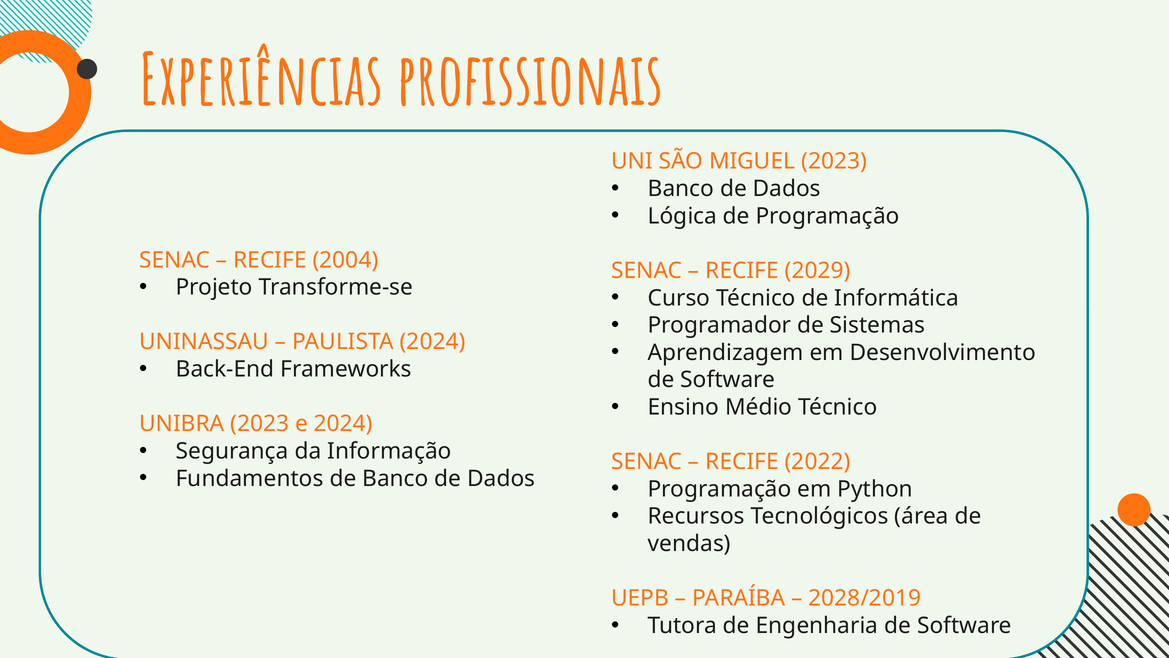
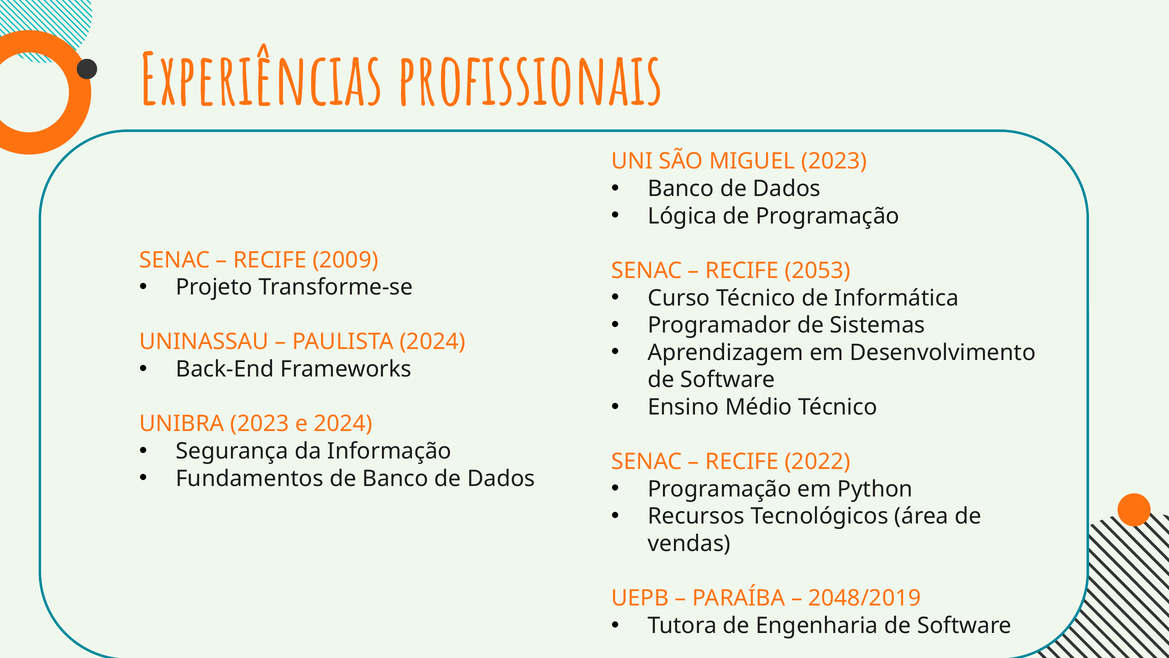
2004: 2004 -> 2009 (345, 260)
2029: 2029 -> 2053 (818, 271)
2028/2019: 2028/2019 -> 2048/2019 (865, 598)
